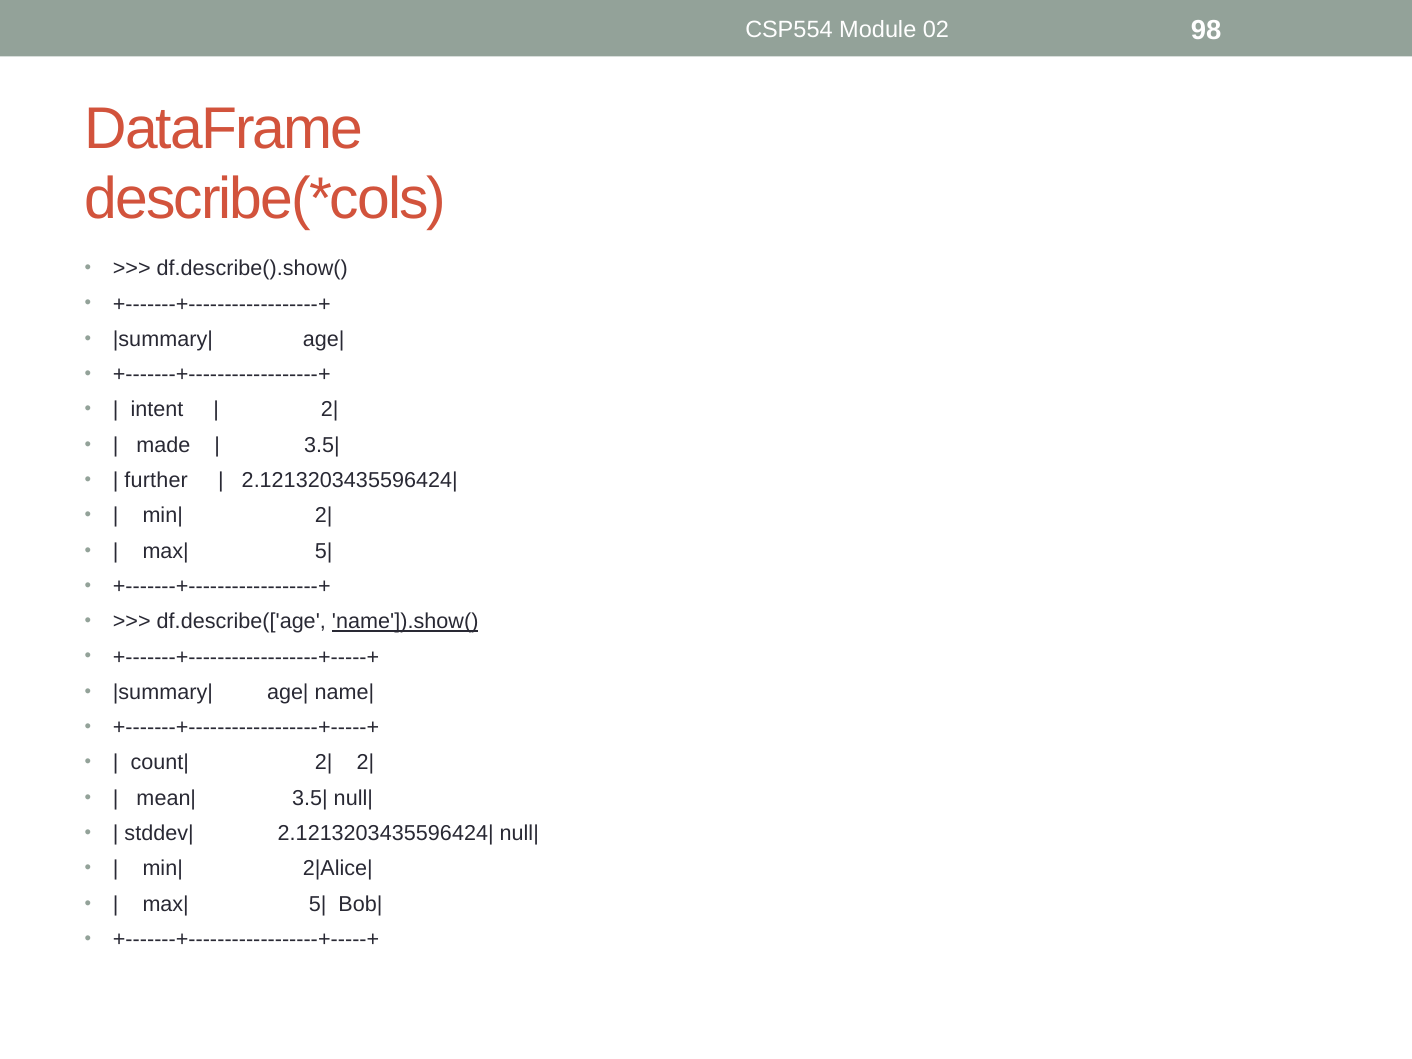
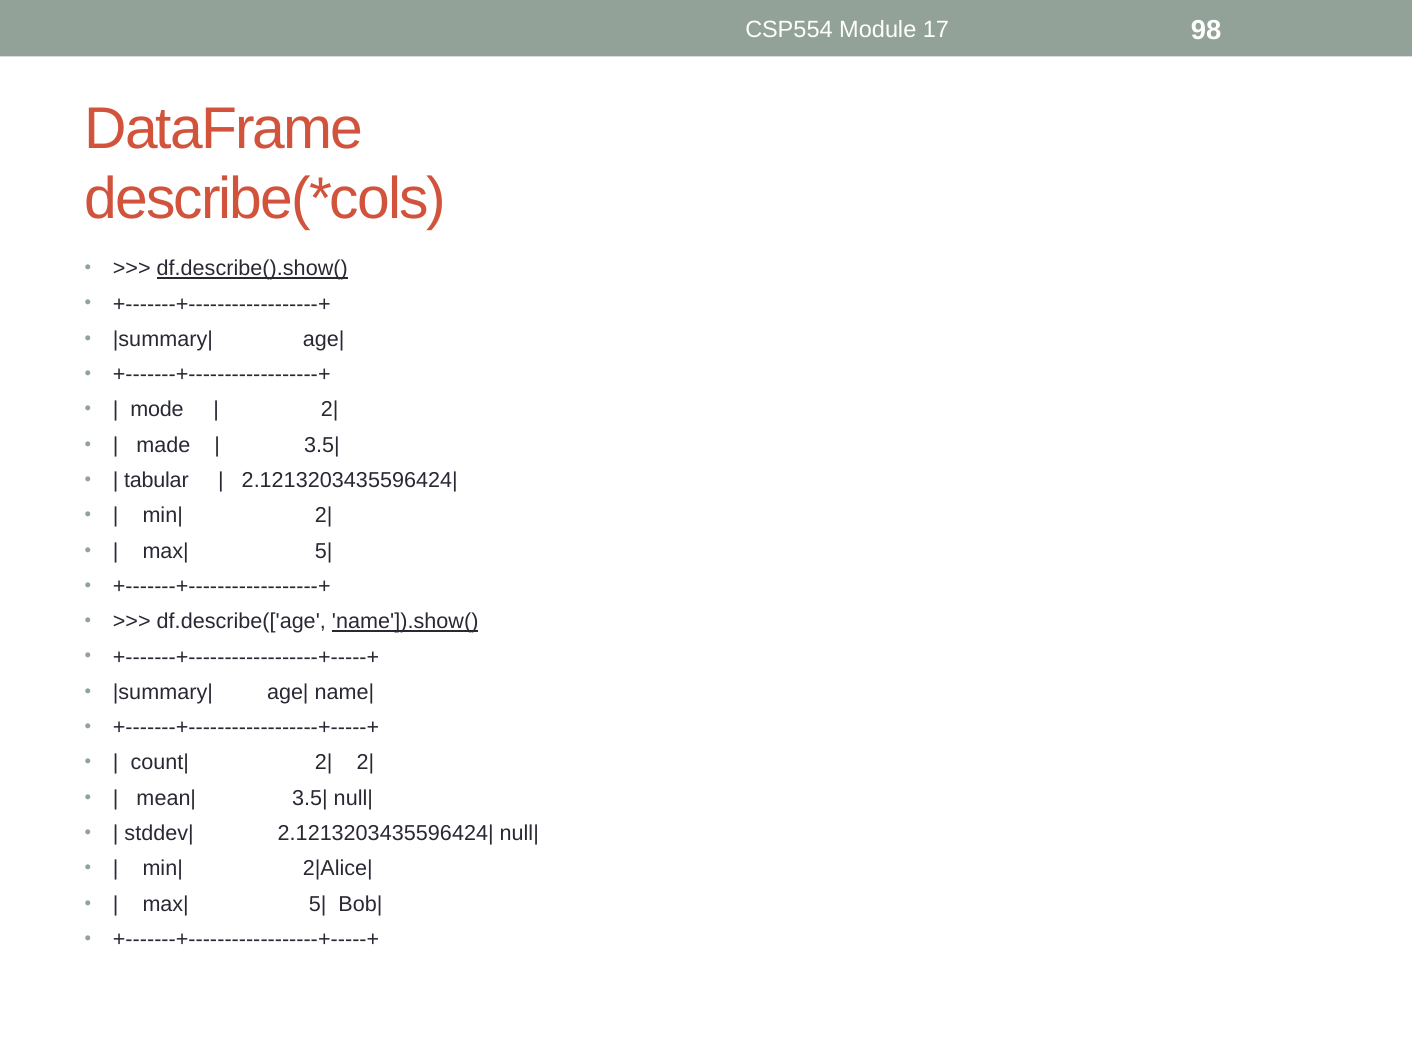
02: 02 -> 17 (936, 30)
df.describe().show( underline: none -> present (252, 269)
intent: intent -> mode (157, 410)
further: further -> tabular (156, 480)
